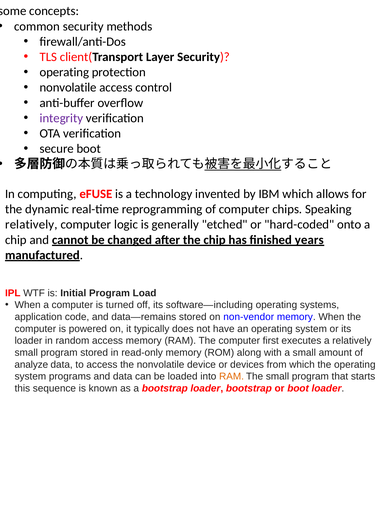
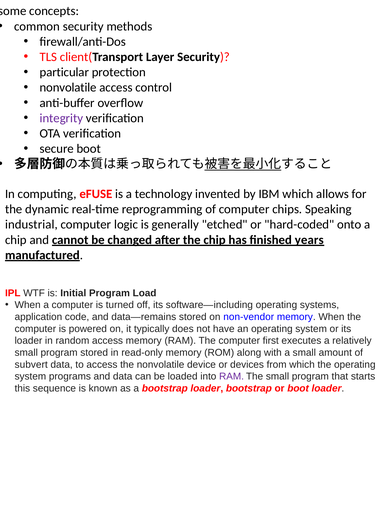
operating: operating -> particular (64, 72)
relatively: relatively -> industrial (31, 225)
analyze: analyze -> subvert (31, 365)
RAM colour: orange -> purple (232, 377)
